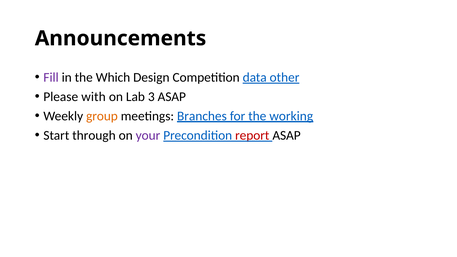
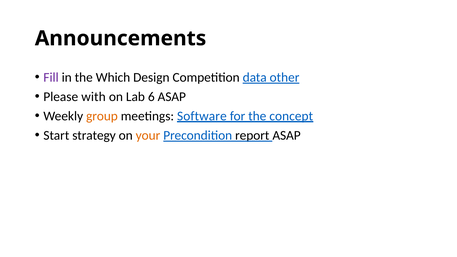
3: 3 -> 6 (151, 97)
Branches: Branches -> Software (202, 116)
working: working -> concept (291, 116)
through: through -> strategy (94, 135)
your colour: purple -> orange (148, 135)
report colour: red -> black (252, 135)
